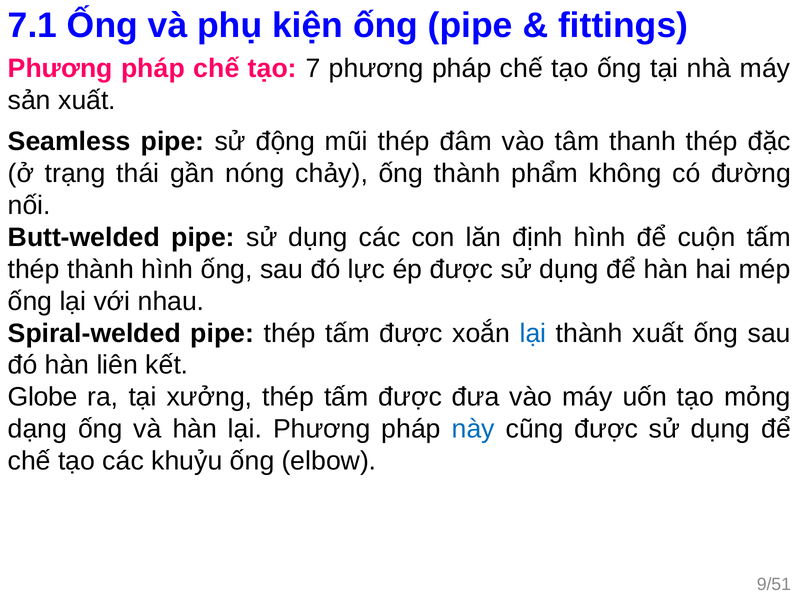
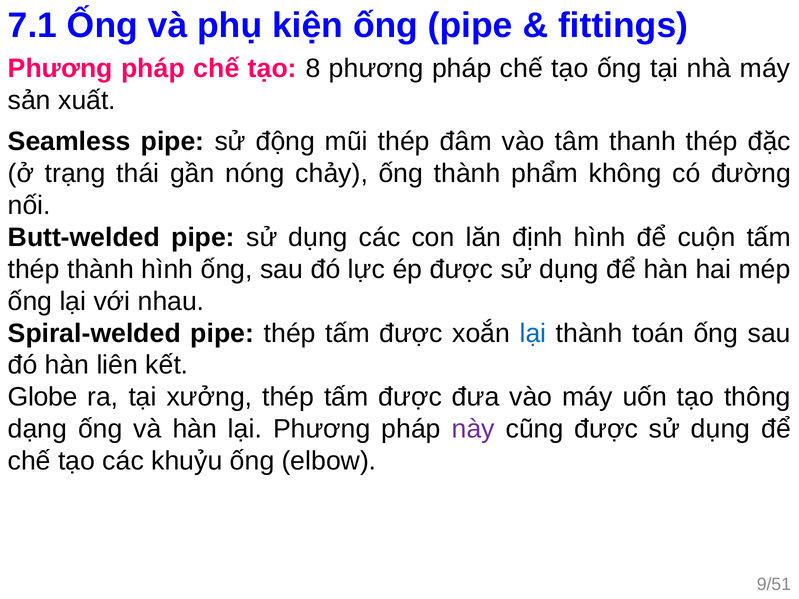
7: 7 -> 8 (313, 68)
thành xuất: xuất -> toán (658, 333)
mỏng: mỏng -> thông (757, 397)
này colour: blue -> purple (473, 429)
